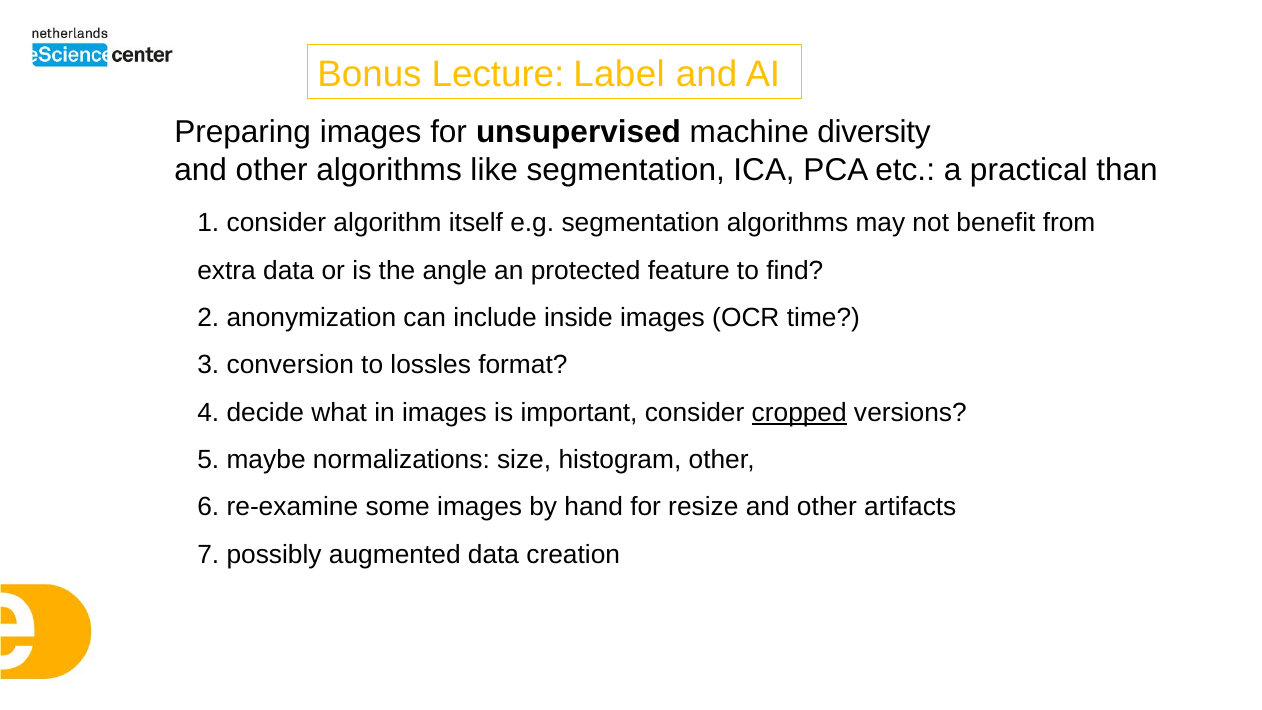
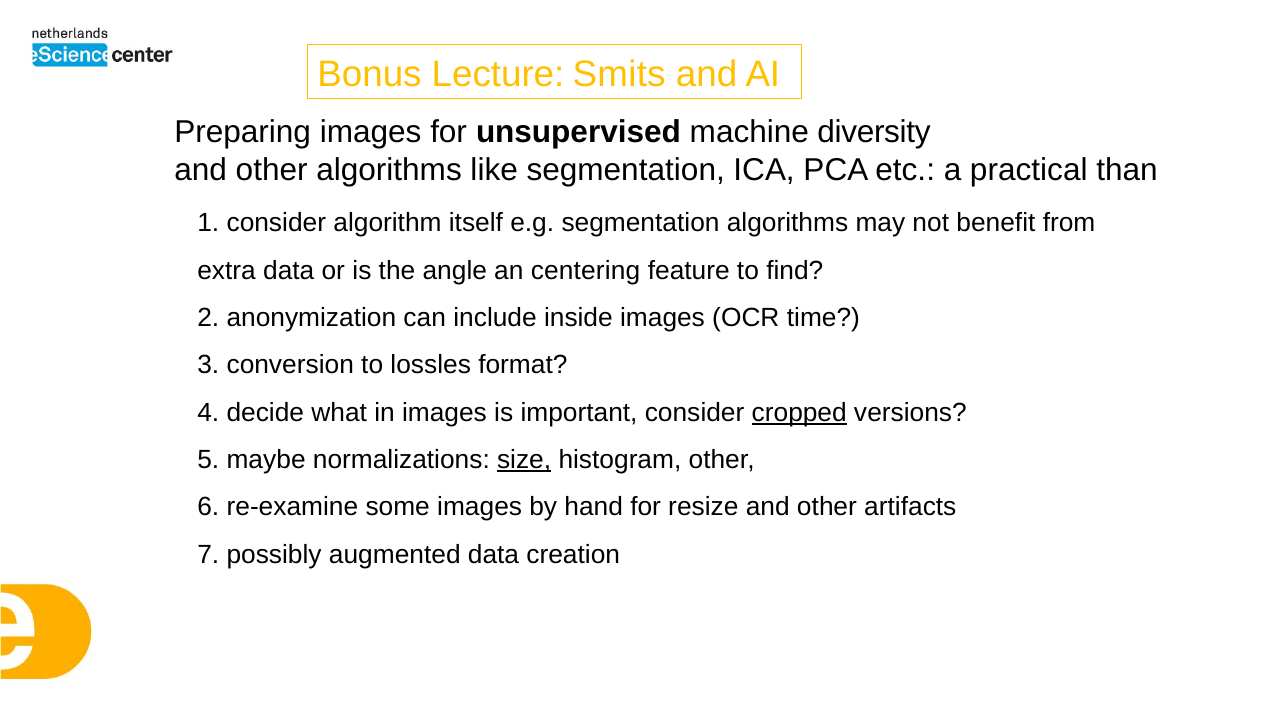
Label: Label -> Smits (619, 74)
protected: protected -> centering (586, 270)
size underline: none -> present (524, 460)
